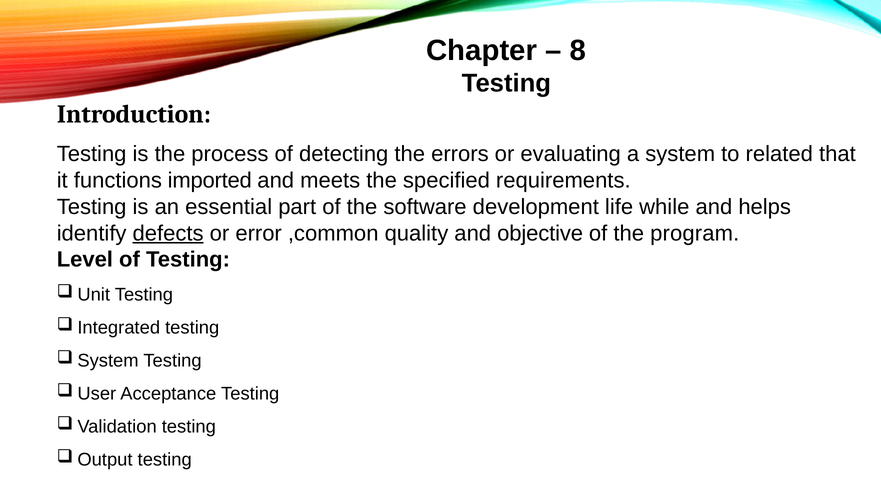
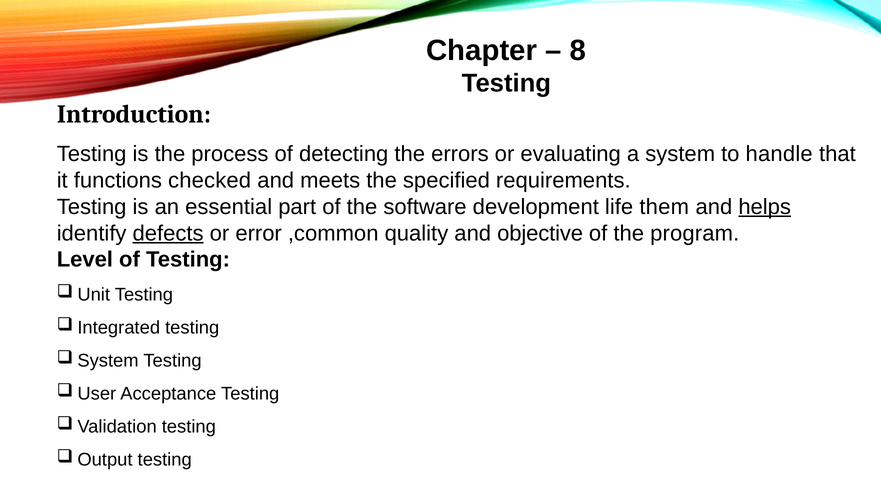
related: related -> handle (779, 154)
imported: imported -> checked (210, 181)
while: while -> them (664, 207)
helps underline: none -> present (765, 207)
